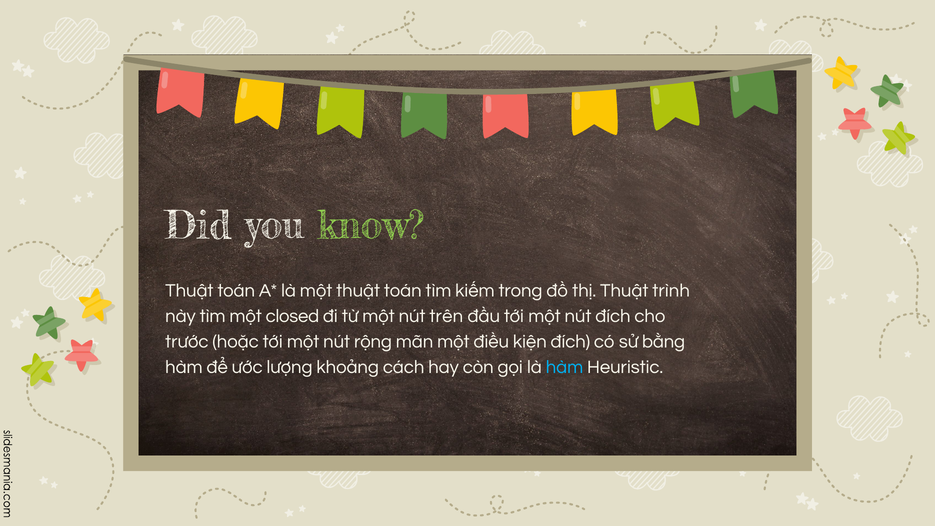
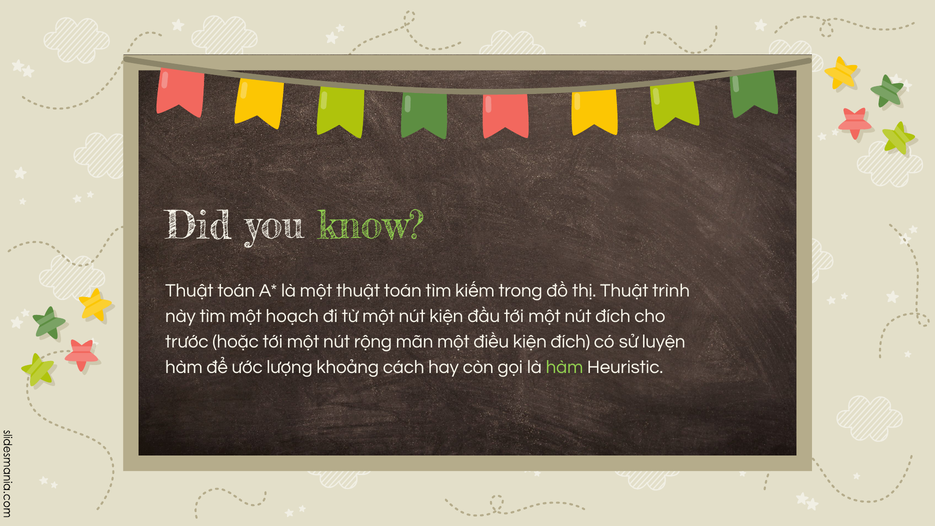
closed: closed -> hoạch (292, 316)
nút trên: trên -> kiện (446, 316)
bằng: bằng -> luyện (664, 342)
hàm colour: light blue -> light green (564, 367)
